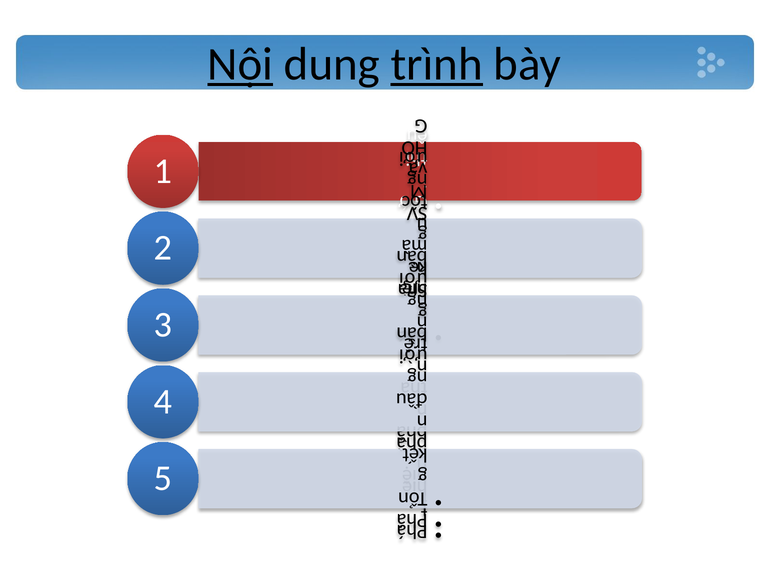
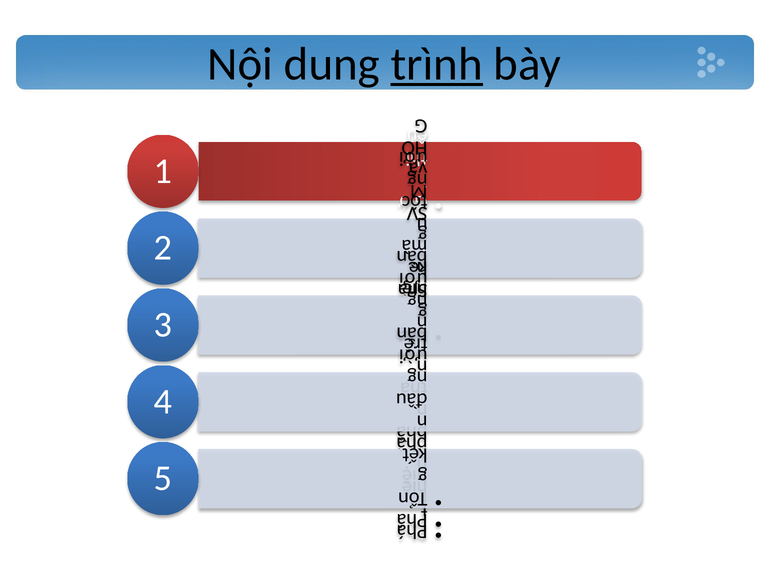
Nội underline: present -> none (240, 64)
